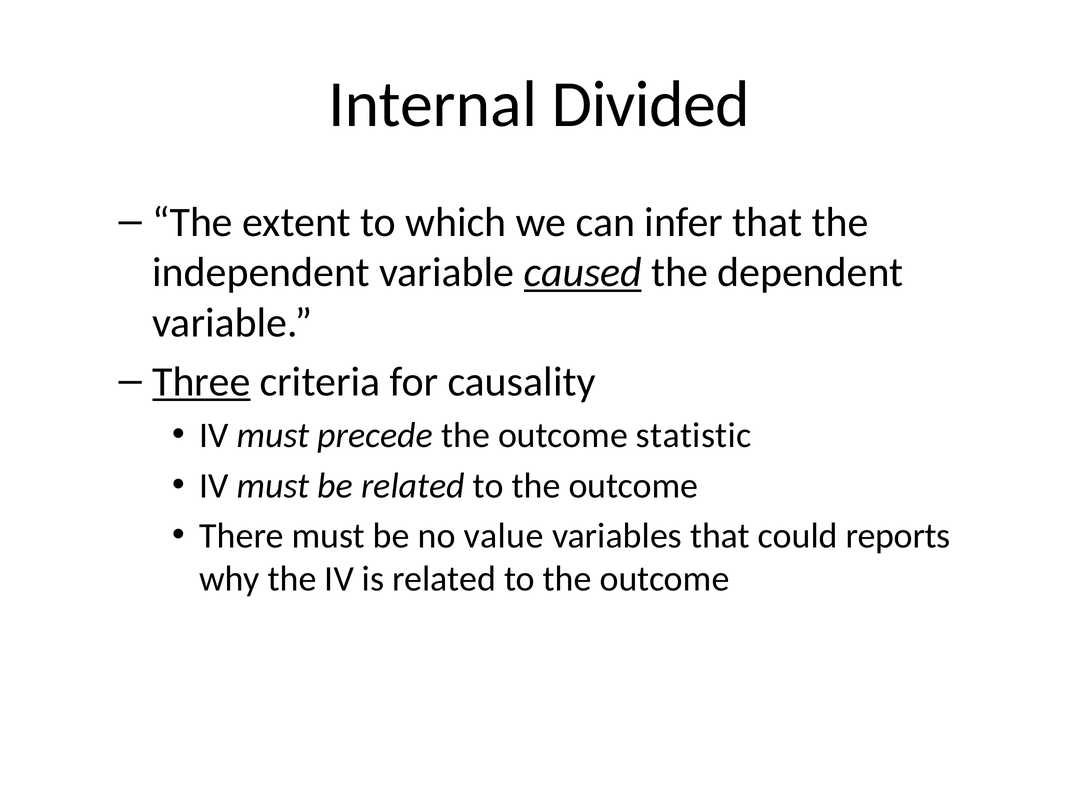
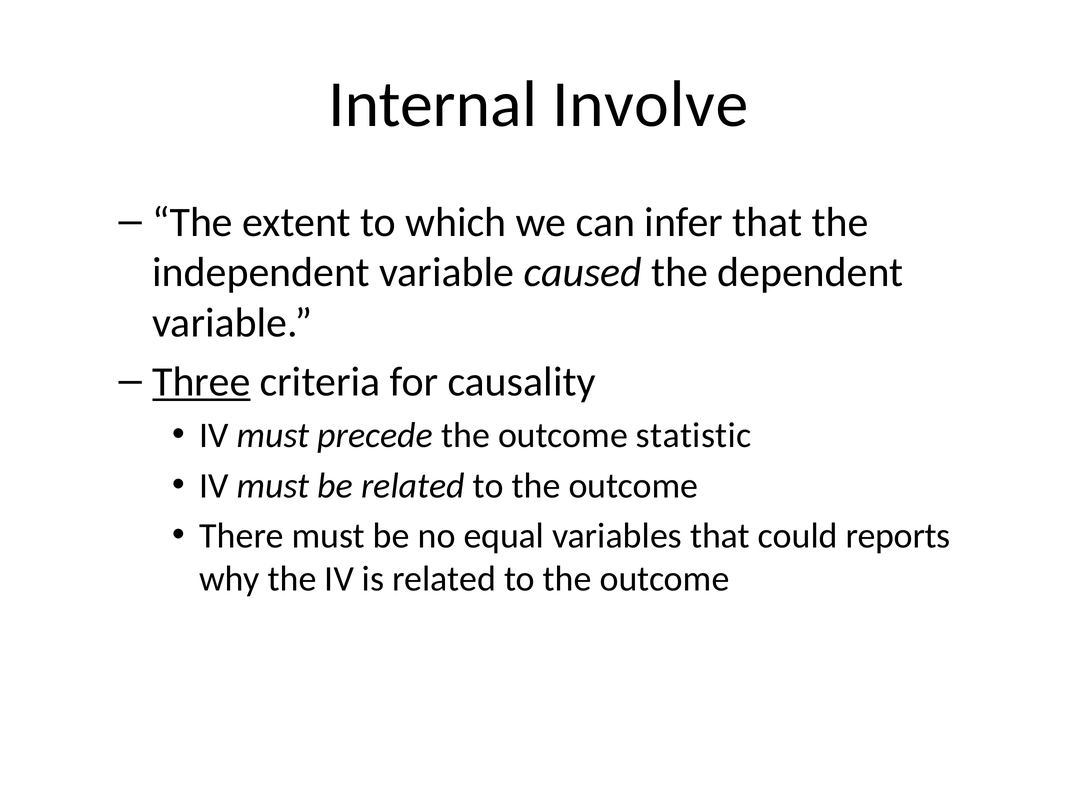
Divided: Divided -> Involve (650, 104)
caused underline: present -> none (583, 272)
value: value -> equal (504, 536)
